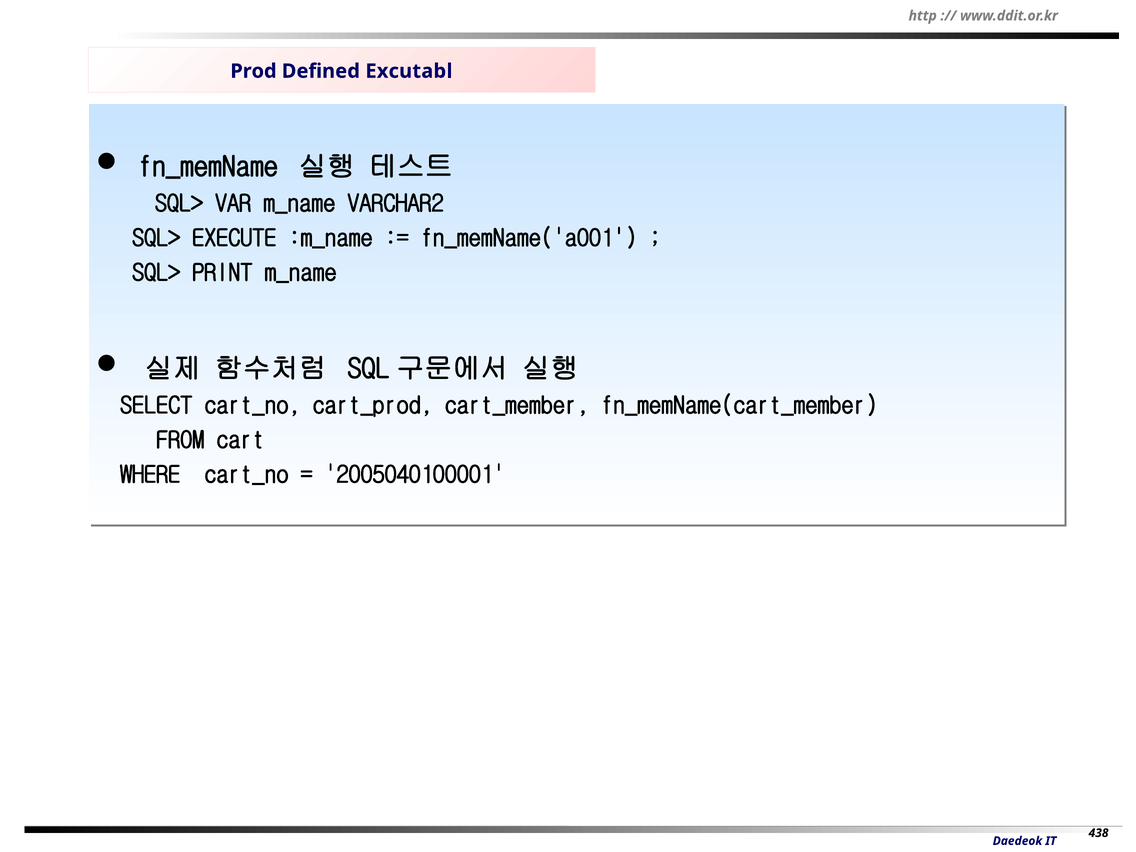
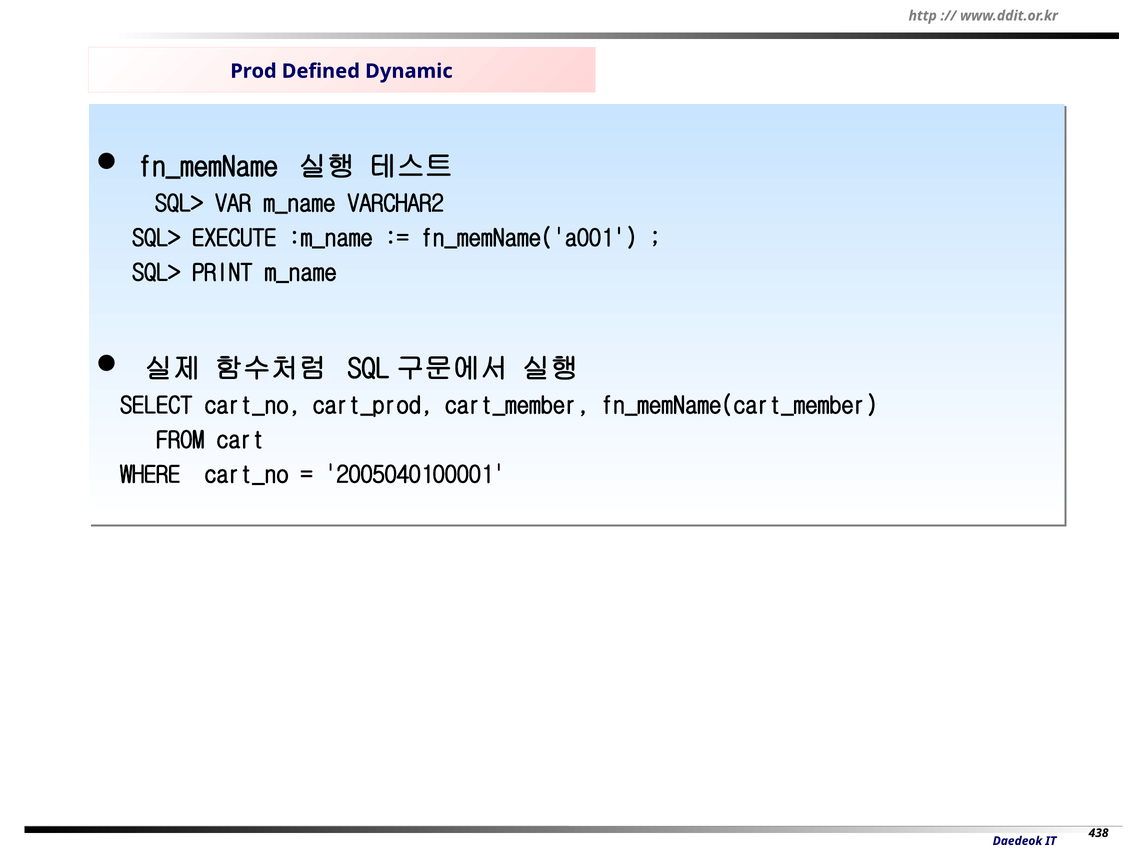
Excutabl: Excutabl -> Dynamic (409, 71)
